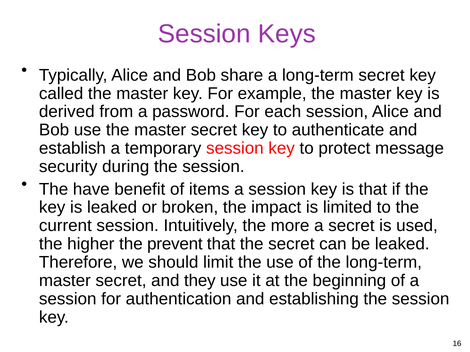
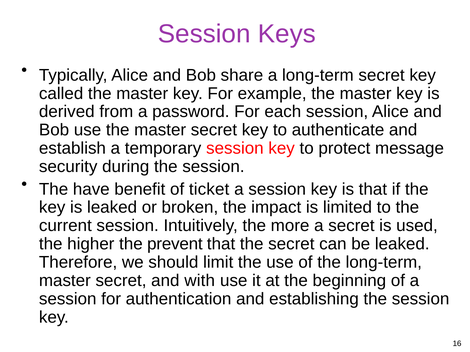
items: items -> ticket (209, 189)
they: they -> with (200, 281)
